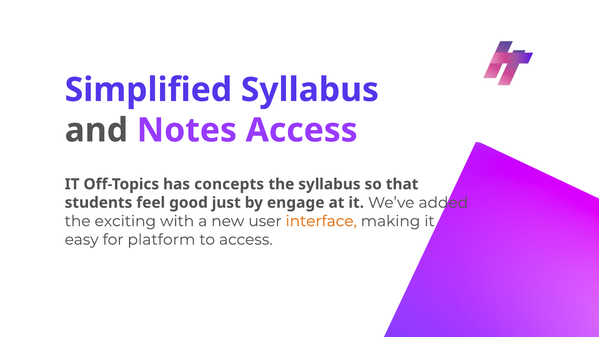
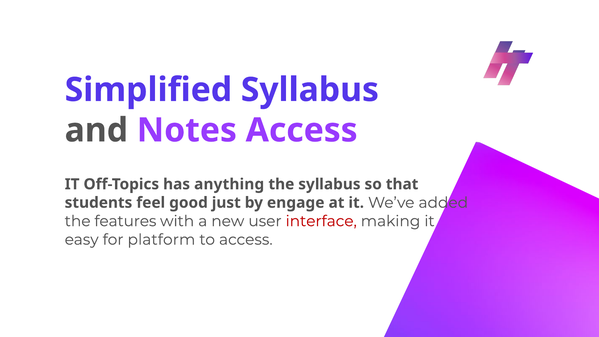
concepts: concepts -> anything (229, 184)
exciting: exciting -> features (125, 221)
interface colour: orange -> red (321, 221)
